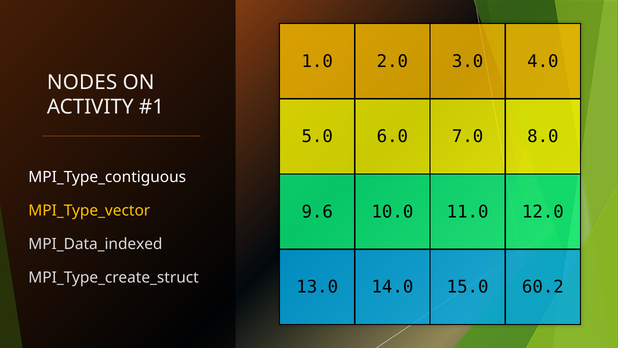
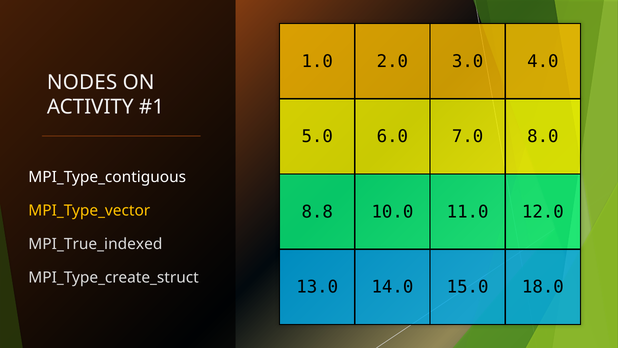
9.6: 9.6 -> 8.8 (317, 212)
MPI_Data_indexed: MPI_Data_indexed -> MPI_True_indexed (95, 244)
60.2: 60.2 -> 18.0 (543, 287)
